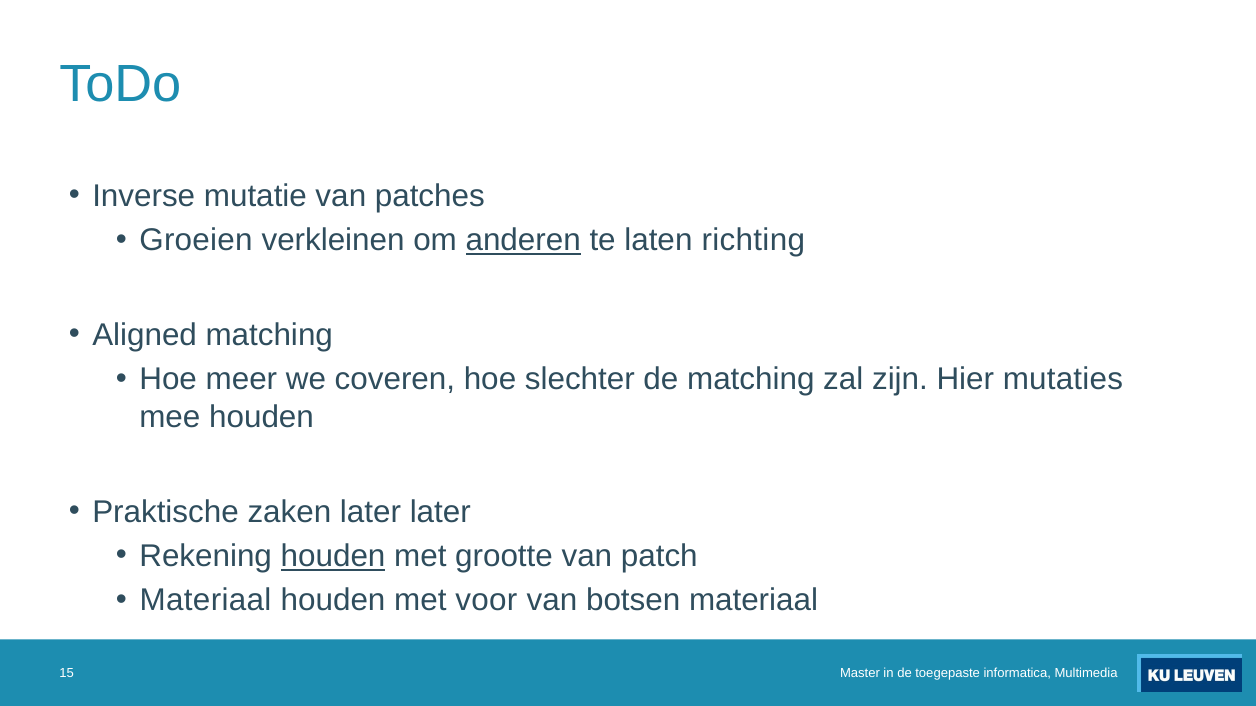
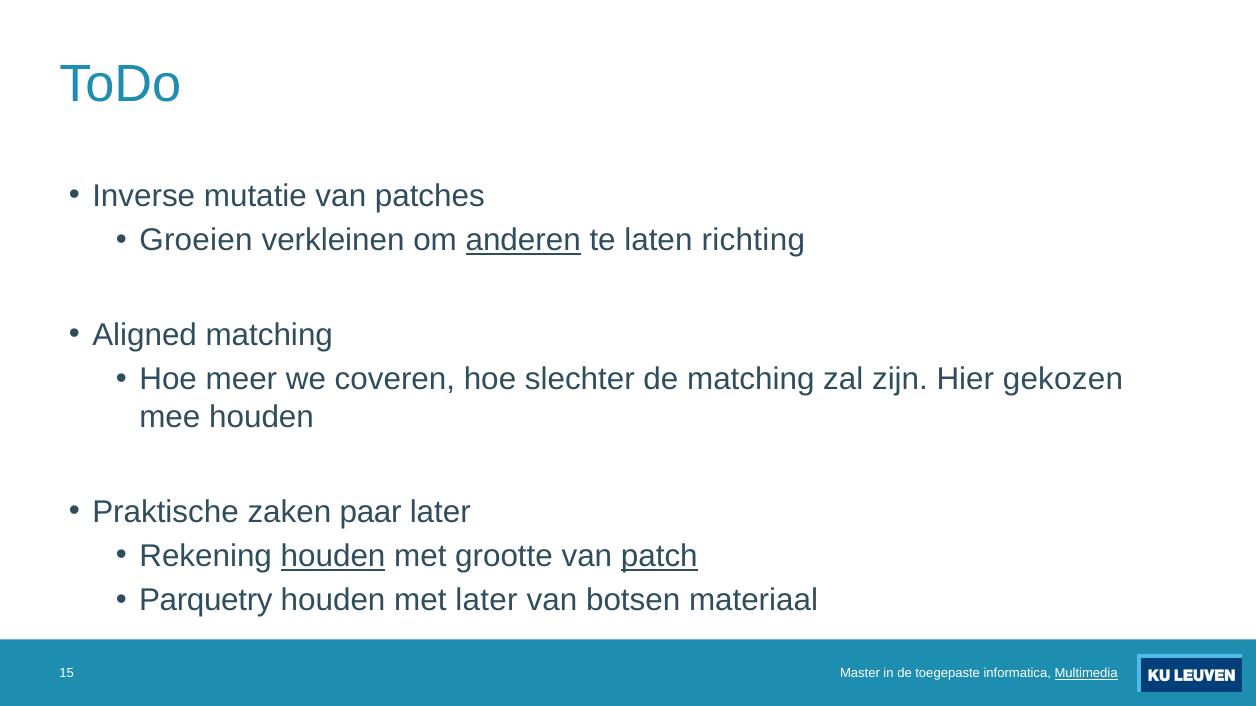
mutaties: mutaties -> gekozen (1063, 380)
zaken later: later -> paar (371, 512)
patch underline: none -> present (659, 557)
Materiaal: Materiaal -> Parquetry (206, 601)
met voor: voor -> later (486, 601)
Multimedia underline: none -> present (1086, 674)
